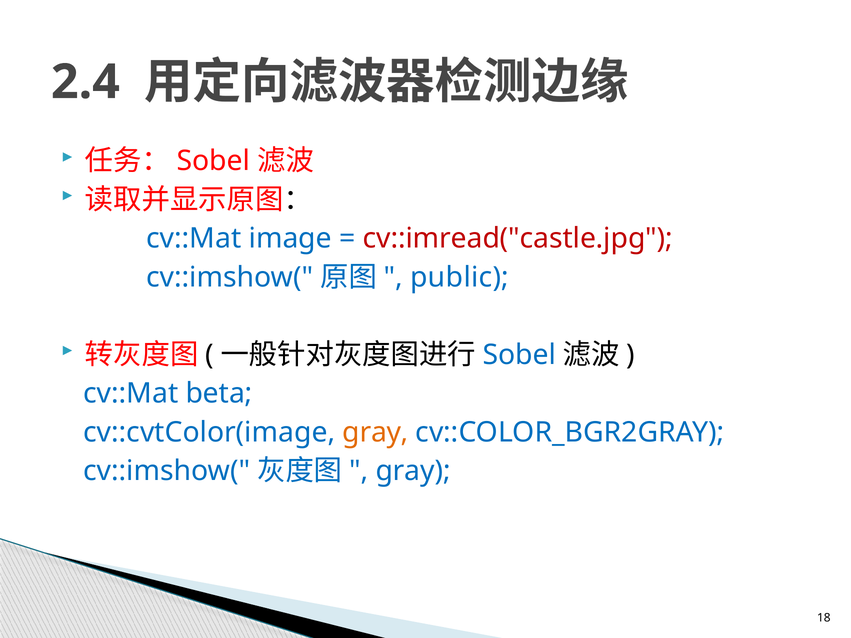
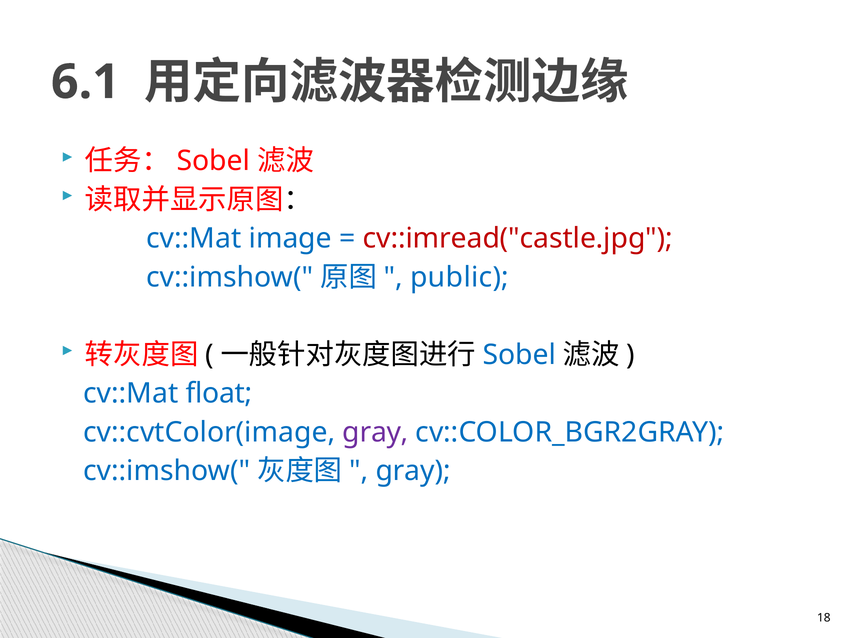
2.4: 2.4 -> 6.1 (85, 82)
beta: beta -> float (219, 394)
gray colour: orange -> purple (376, 432)
